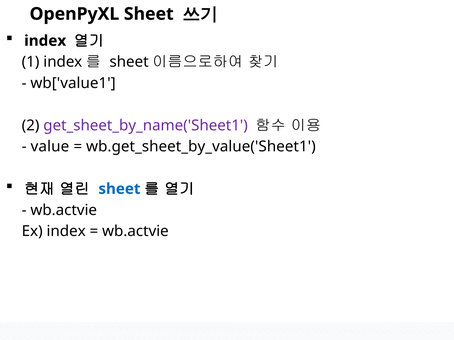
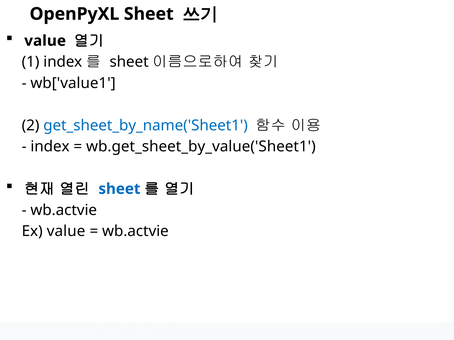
index: index -> value (45, 41)
get_sheet_by_name('Sheet1 colour: purple -> blue (146, 126)
value: value -> index (50, 147)
Ex index: index -> value (66, 232)
